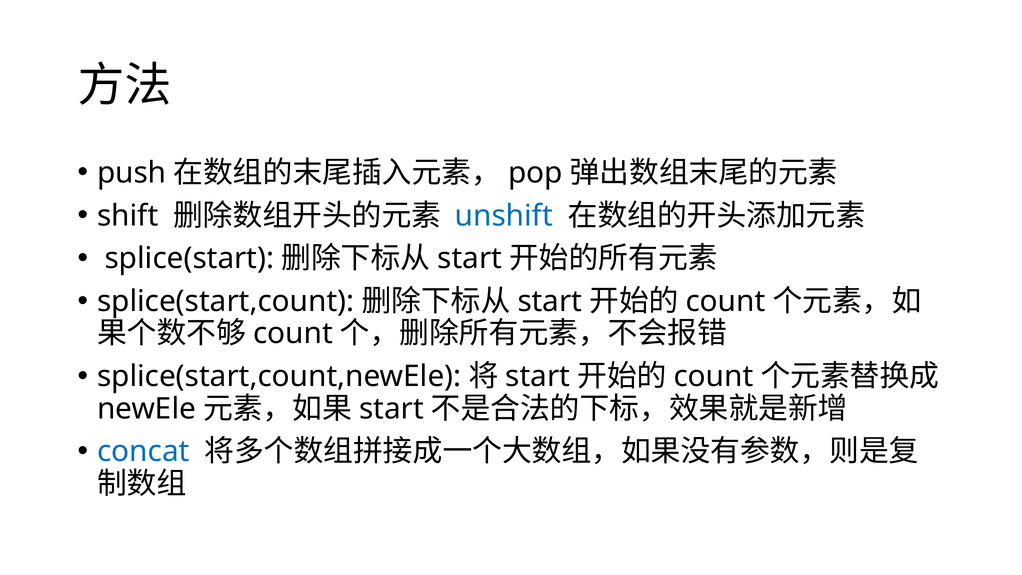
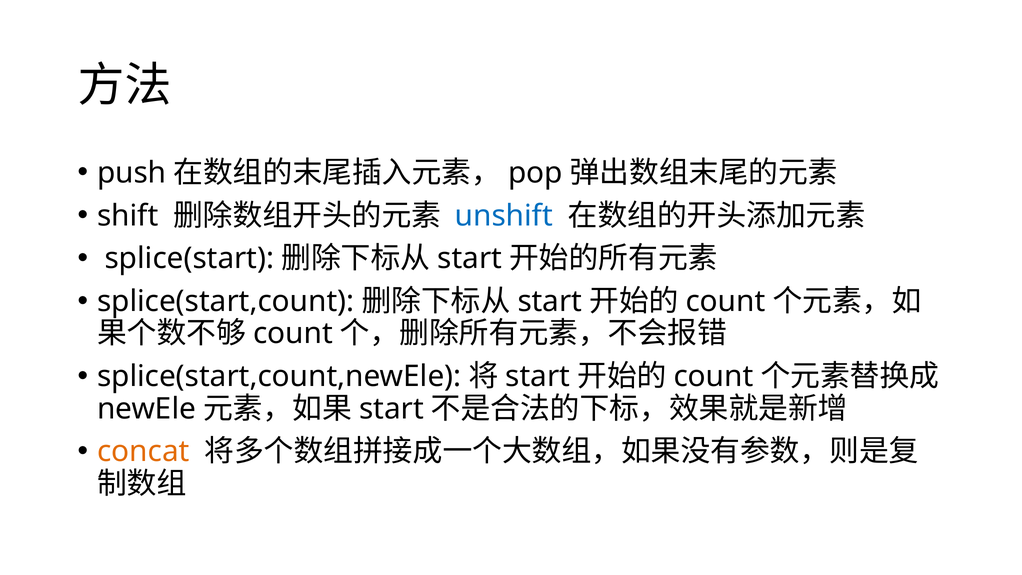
concat colour: blue -> orange (143, 451)
